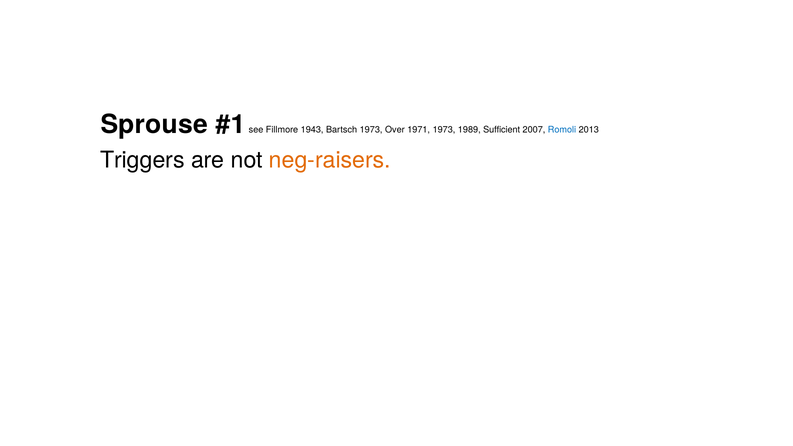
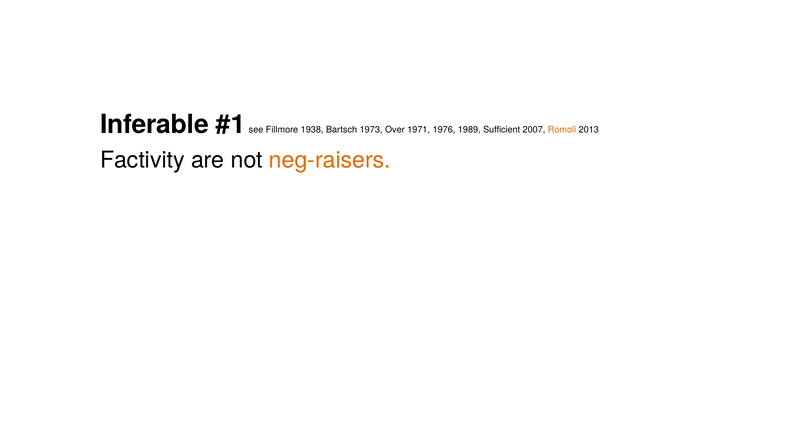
Sprouse: Sprouse -> Inferable (154, 125)
1943: 1943 -> 1938 (312, 130)
1971 1973: 1973 -> 1976 (444, 130)
Romoli colour: blue -> orange (562, 130)
Triggers: Triggers -> Factivity (142, 160)
